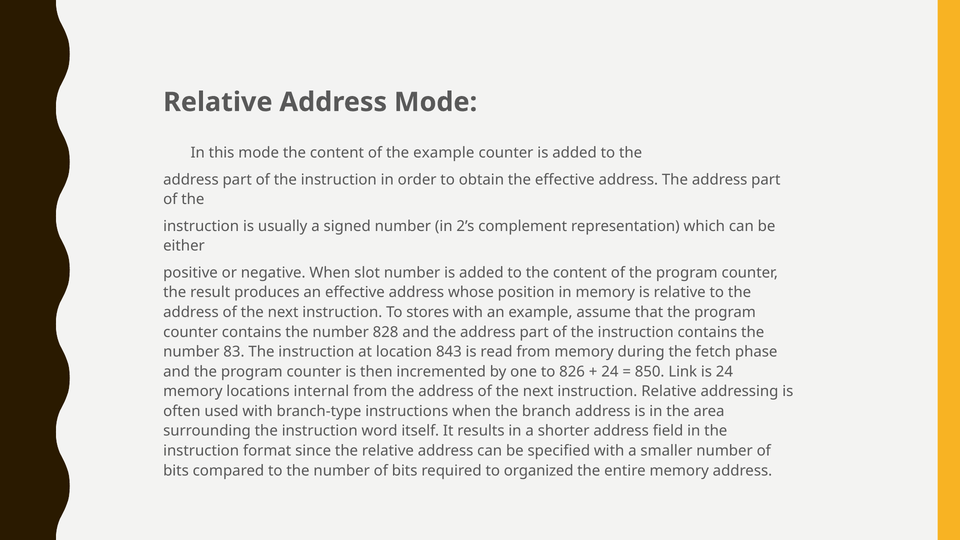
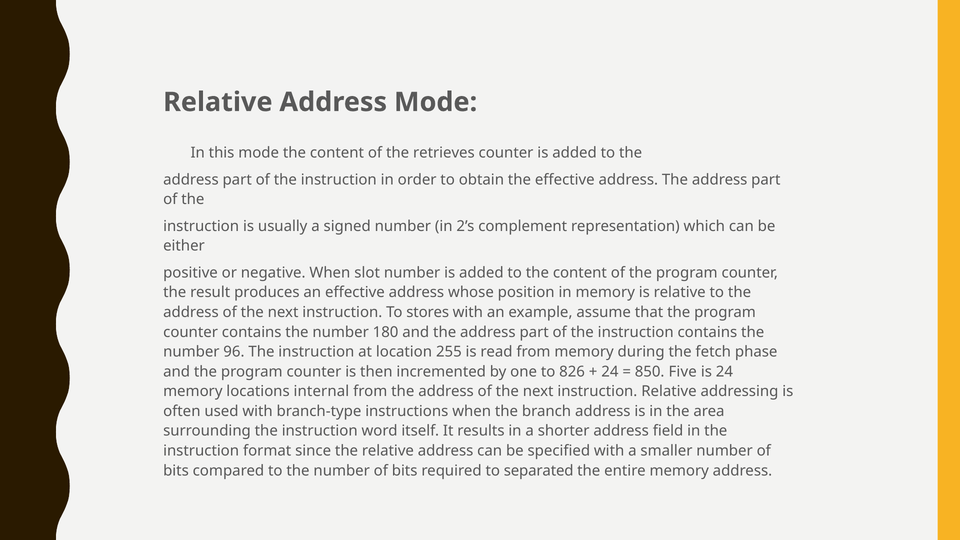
the example: example -> retrieves (444, 153)
828: 828 -> 180 (386, 332)
83: 83 -> 96 (234, 352)
843: 843 -> 255 (449, 352)
Link: Link -> Five (683, 372)
organized: organized -> separated (539, 471)
